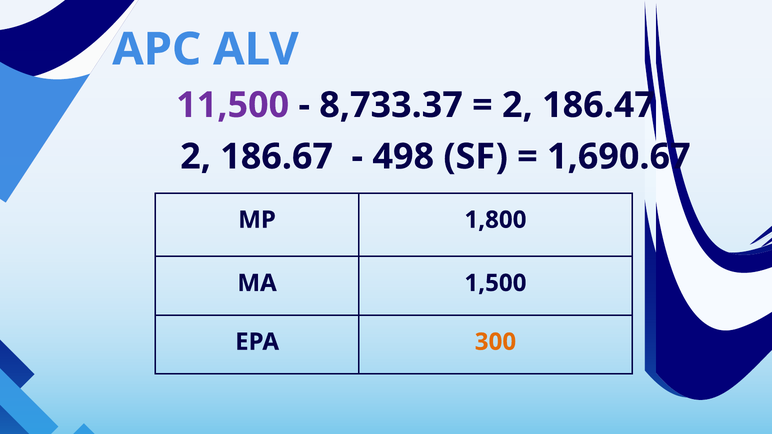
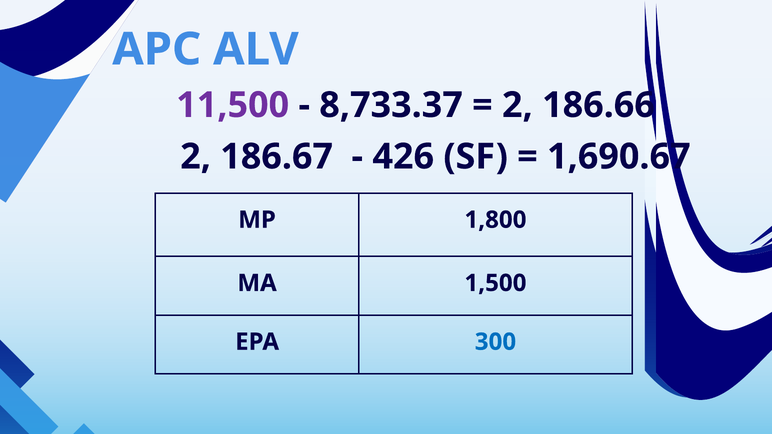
186.47: 186.47 -> 186.66 (598, 105)
498: 498 -> 426 (403, 157)
300 colour: orange -> blue (495, 342)
